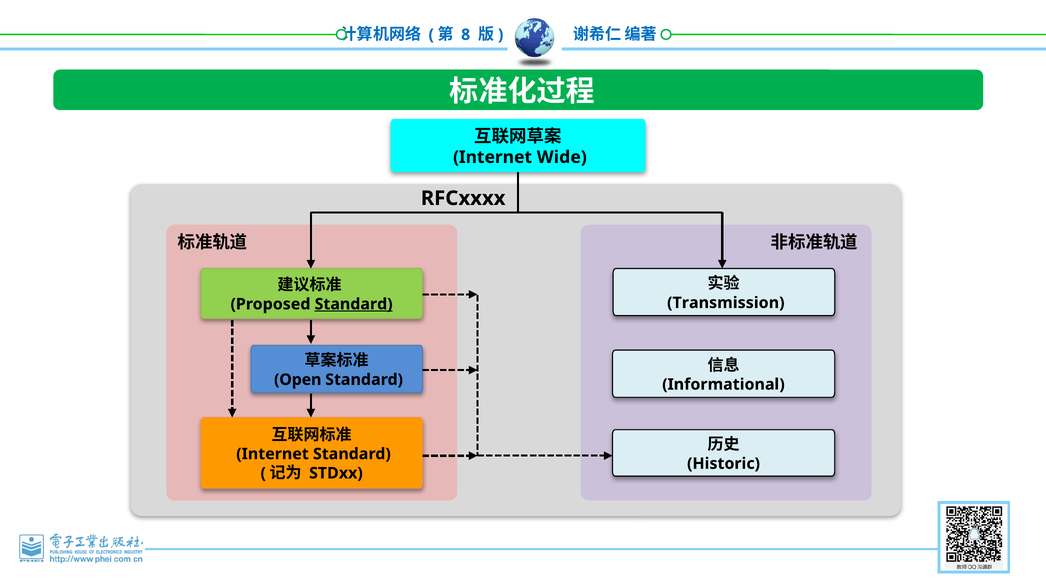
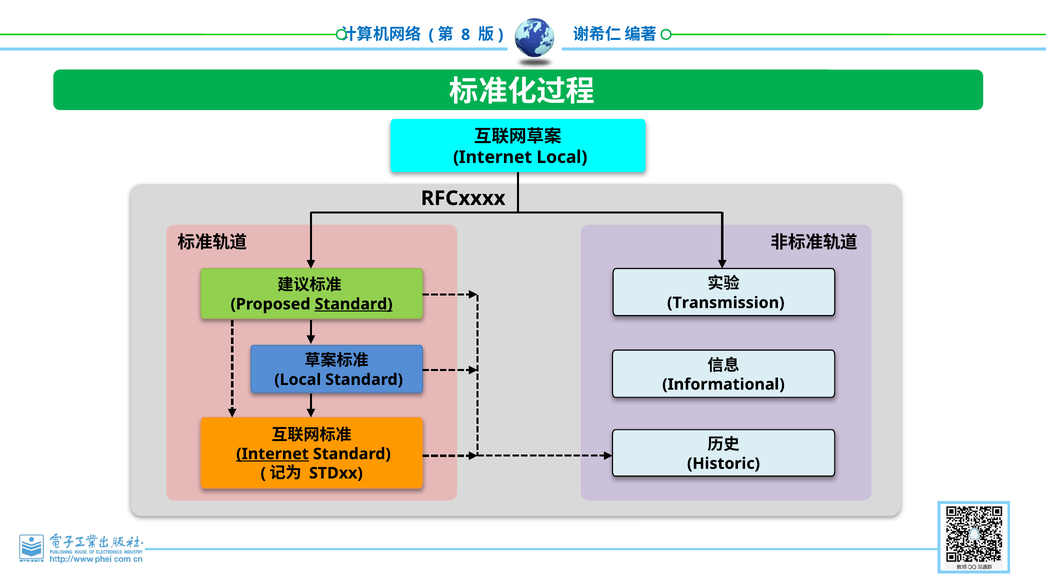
Internet Wide: Wide -> Local (562, 157)
Open: Open -> Local (298, 380)
Internet underline: none -> present (272, 454)
